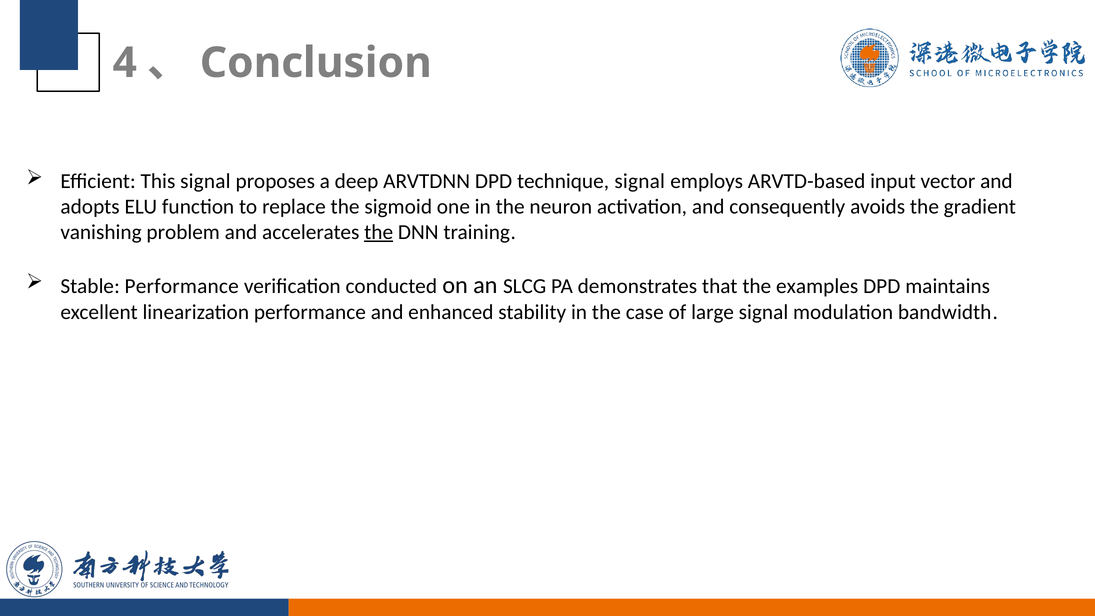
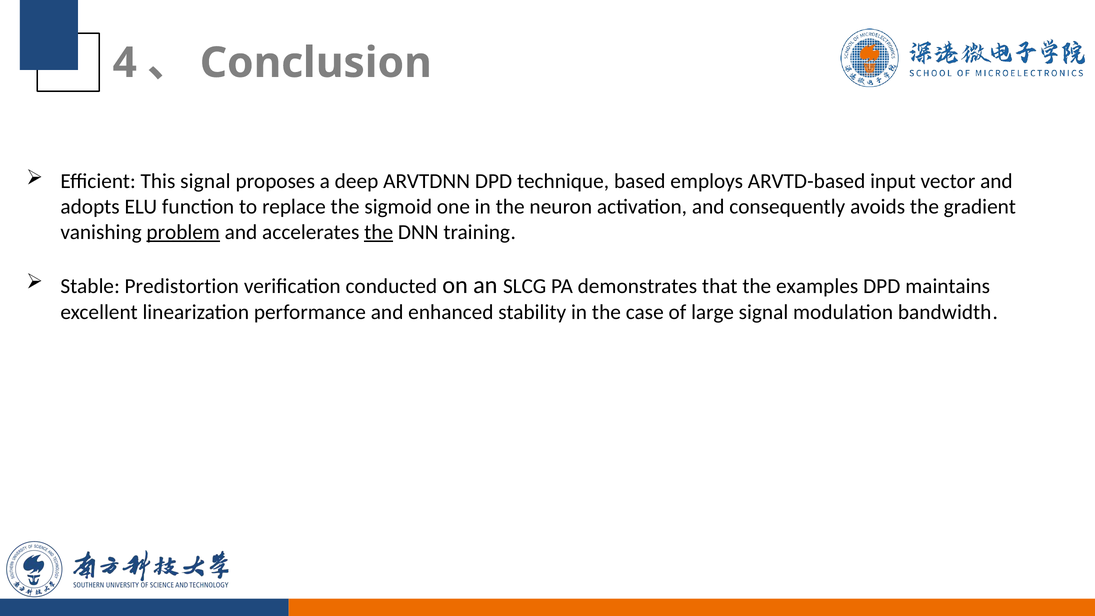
technique signal: signal -> based (640, 181)
problem underline: none -> present (183, 232)
Stable Performance: Performance -> Predistortion (182, 286)
